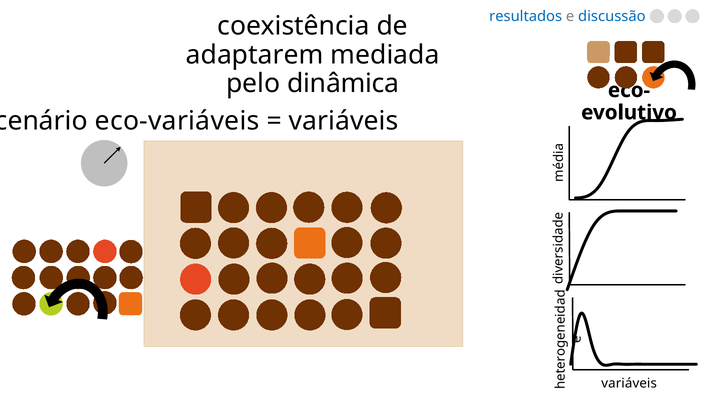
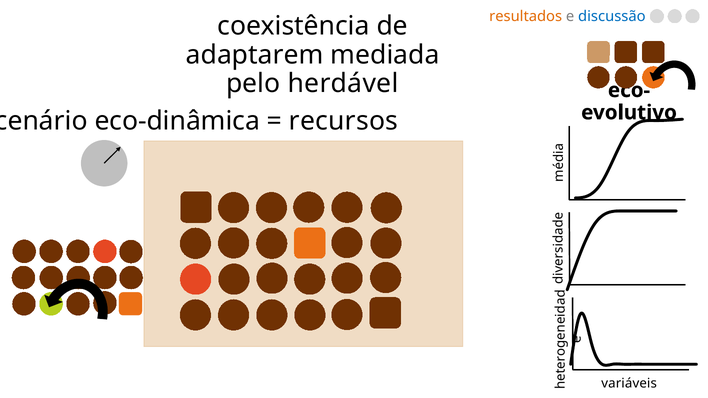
resultados colour: blue -> orange (526, 17)
dinâmica: dinâmica -> herdável (343, 83)
eco-variáveis: eco-variáveis -> eco-dinâmica (177, 121)
variáveis: variáveis -> recursos (344, 121)
